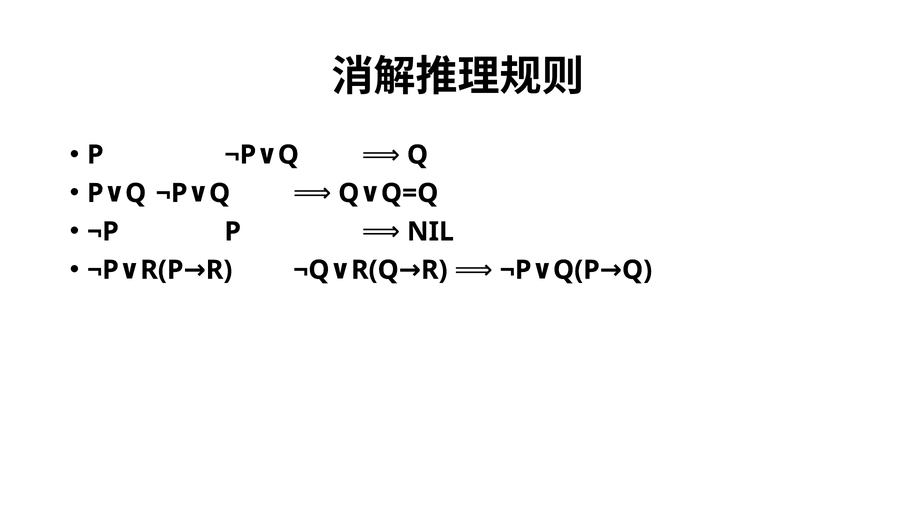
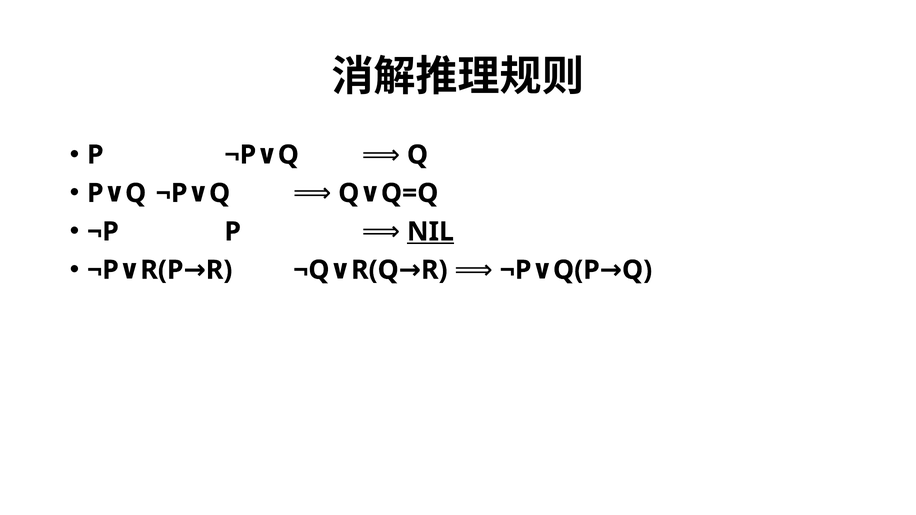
NIL underline: none -> present (430, 232)
